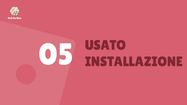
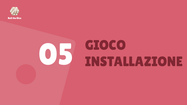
USATO: USATO -> GIOCO (105, 45)
